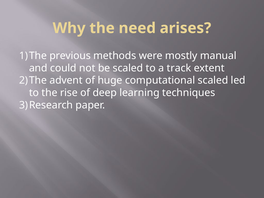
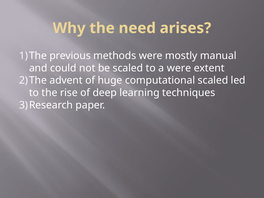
a track: track -> were (179, 68)
